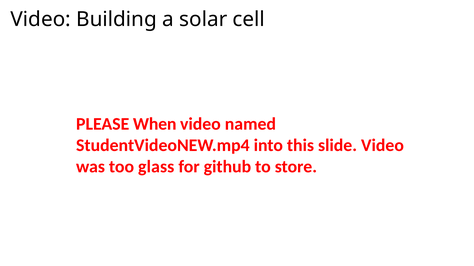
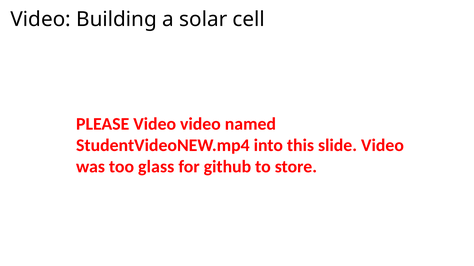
PLEASE When: When -> Video (155, 124)
